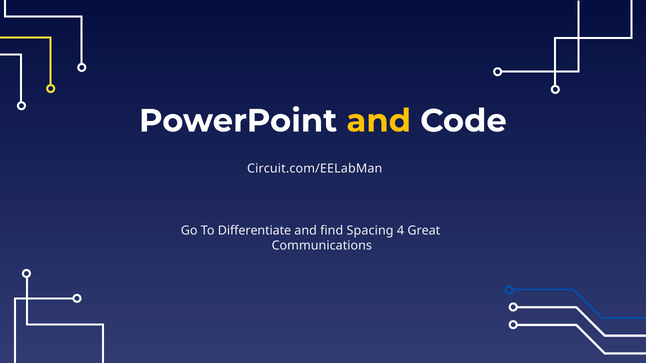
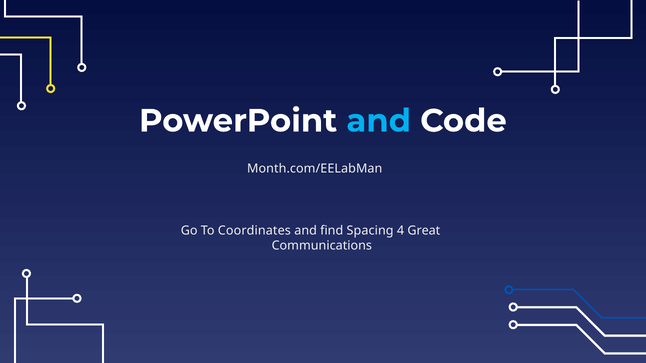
and colour: yellow -> light blue (379, 121)
Circuit.com/EELabMan: Circuit.com/EELabMan -> Month.com/EELabMan (315, 169)
Differentiate: Differentiate -> Coordinates (254, 231)
